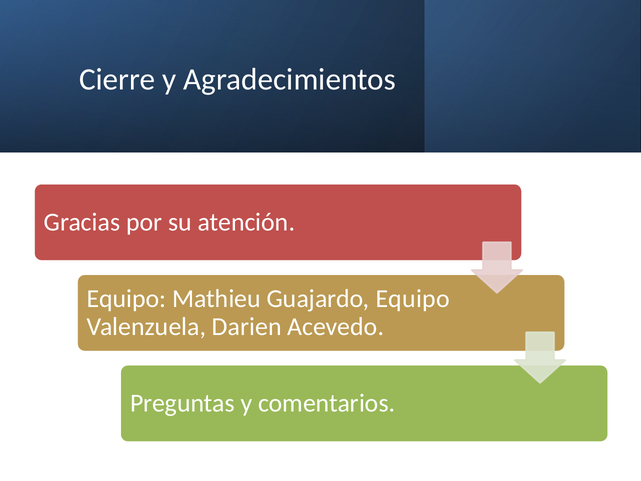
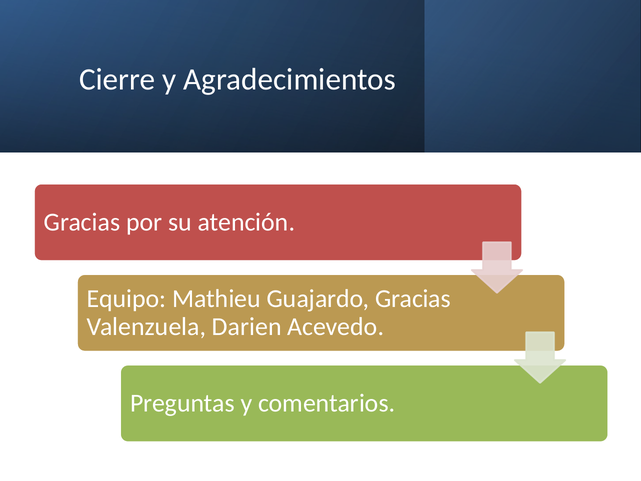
Guajardo Equipo: Equipo -> Gracias (413, 299)
